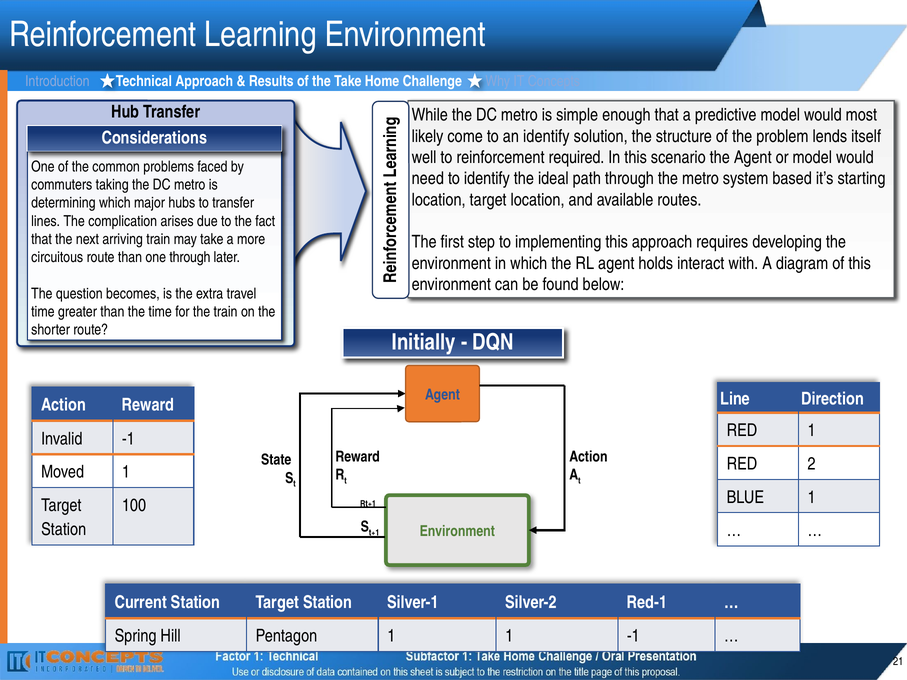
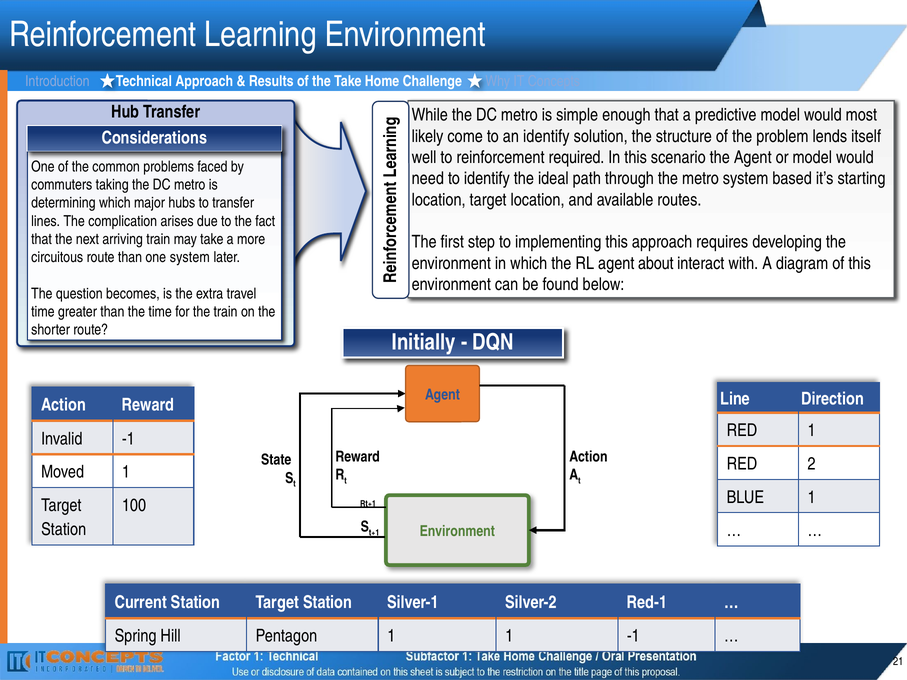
one through: through -> system (190, 257)
holds: holds -> about (656, 263)
